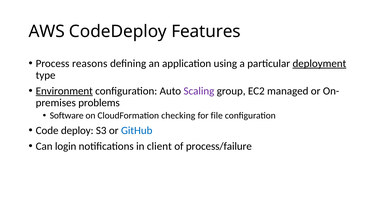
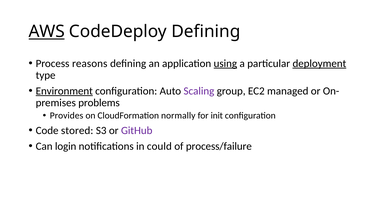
AWS underline: none -> present (47, 32)
CodeDeploy Features: Features -> Defining (206, 32)
using underline: none -> present (225, 64)
Software: Software -> Provides (67, 116)
checking: checking -> normally (178, 116)
file: file -> init (217, 116)
deploy: deploy -> stored (77, 131)
GitHub colour: blue -> purple (137, 131)
client: client -> could (159, 147)
